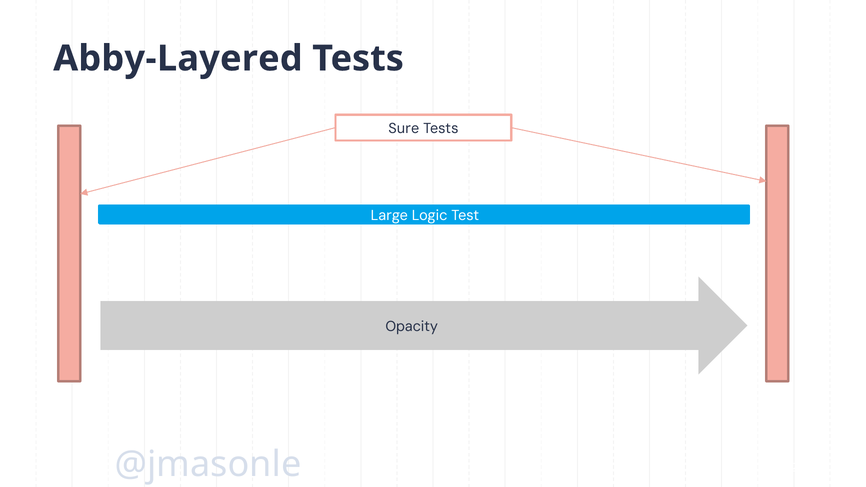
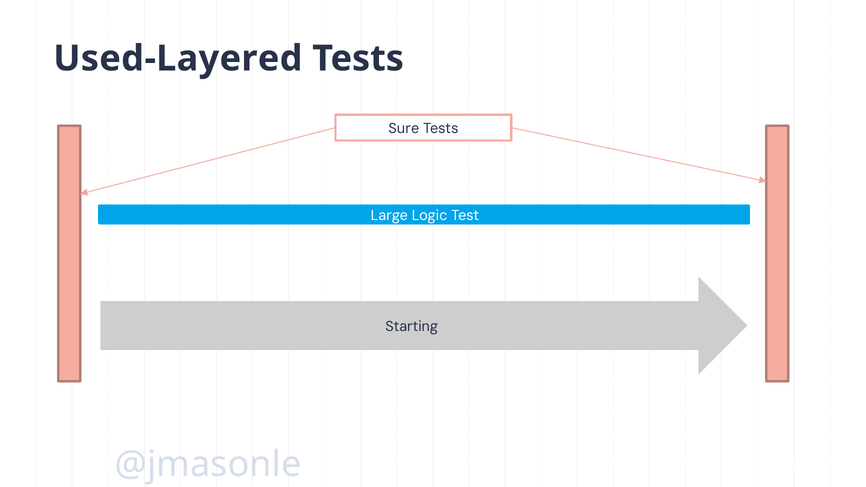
Abby-Layered: Abby-Layered -> Used-Layered (178, 59)
Opacity: Opacity -> Starting (412, 327)
